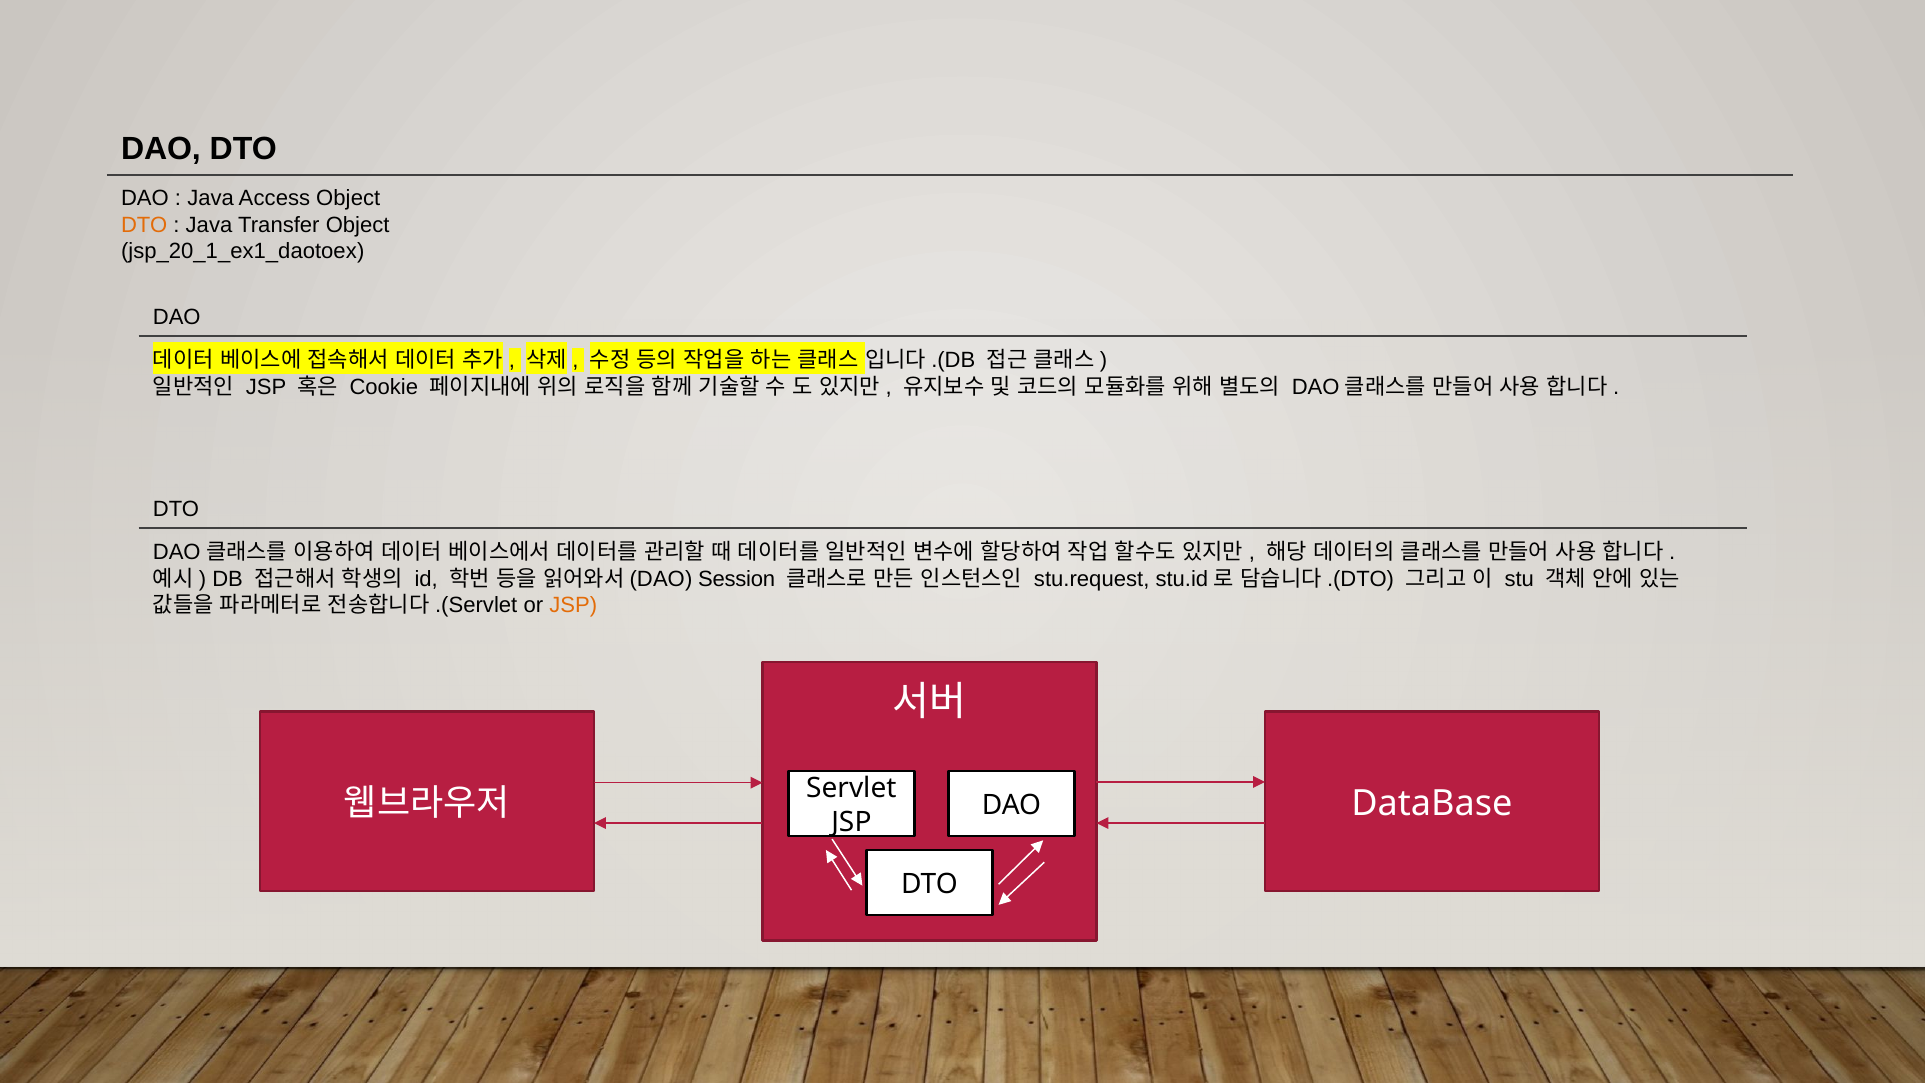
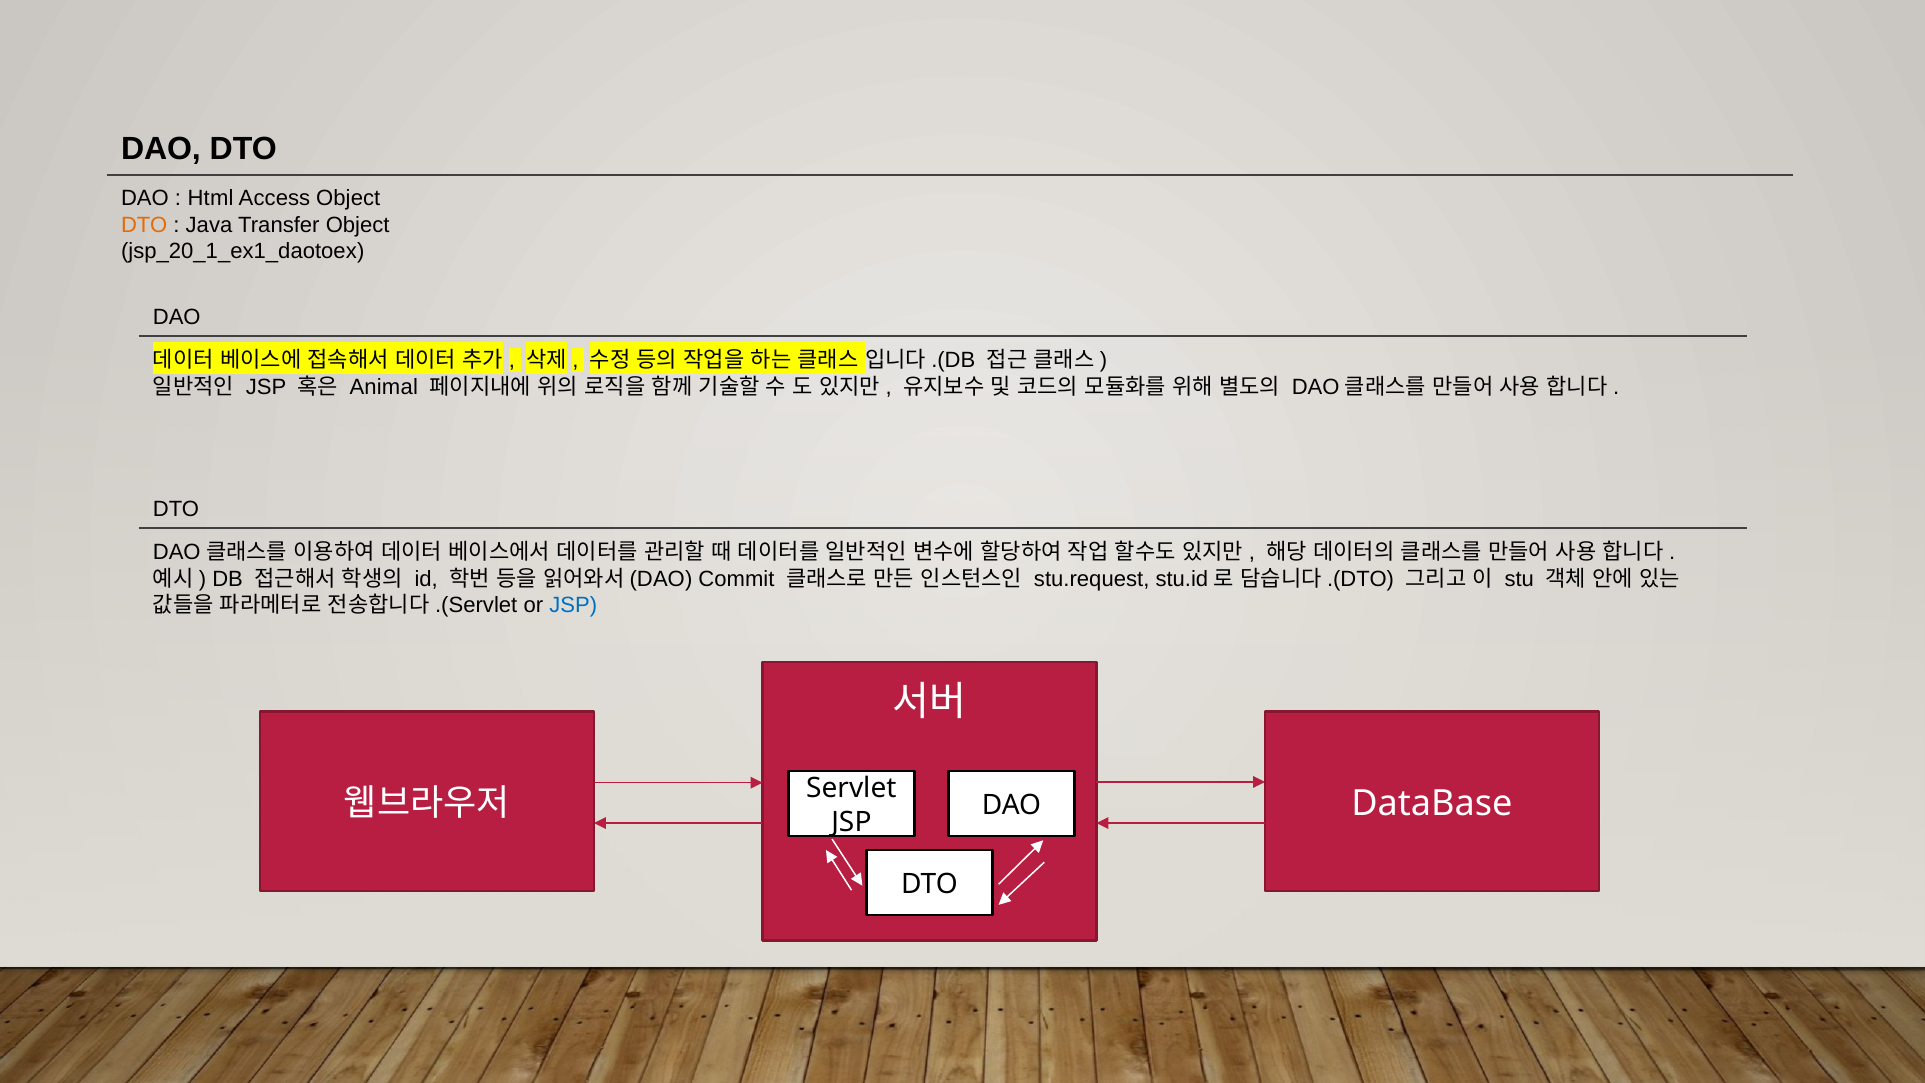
Java: Java -> Html (211, 198)
Cookie: Cookie -> Animal (384, 387)
Session: Session -> Commit (736, 579)
JSP colour: orange -> blue (573, 605)
